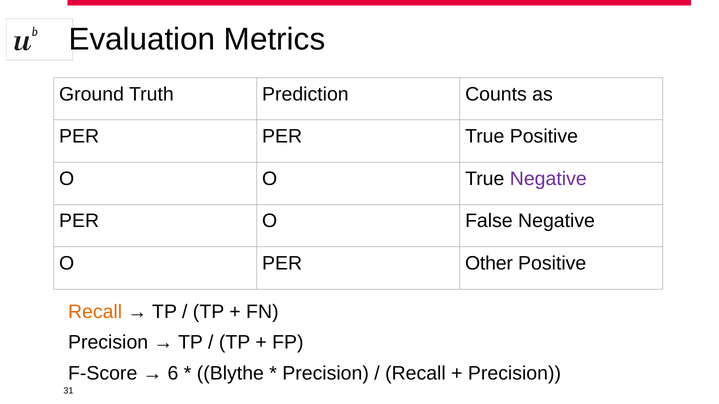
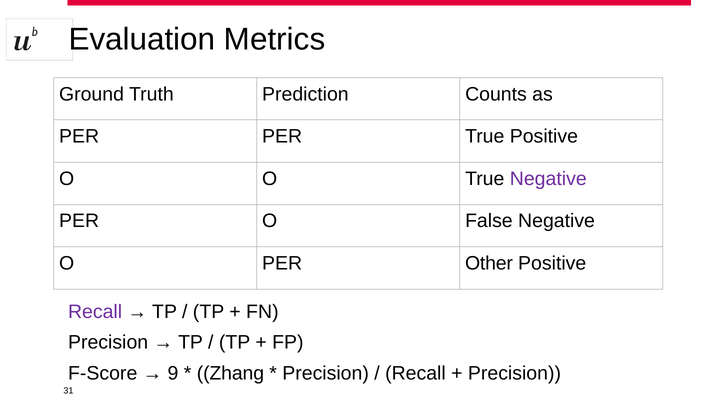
Recall colour: orange -> purple (95, 312)
6: 6 -> 9 (173, 374)
Blythe: Blythe -> Zhang (230, 374)
